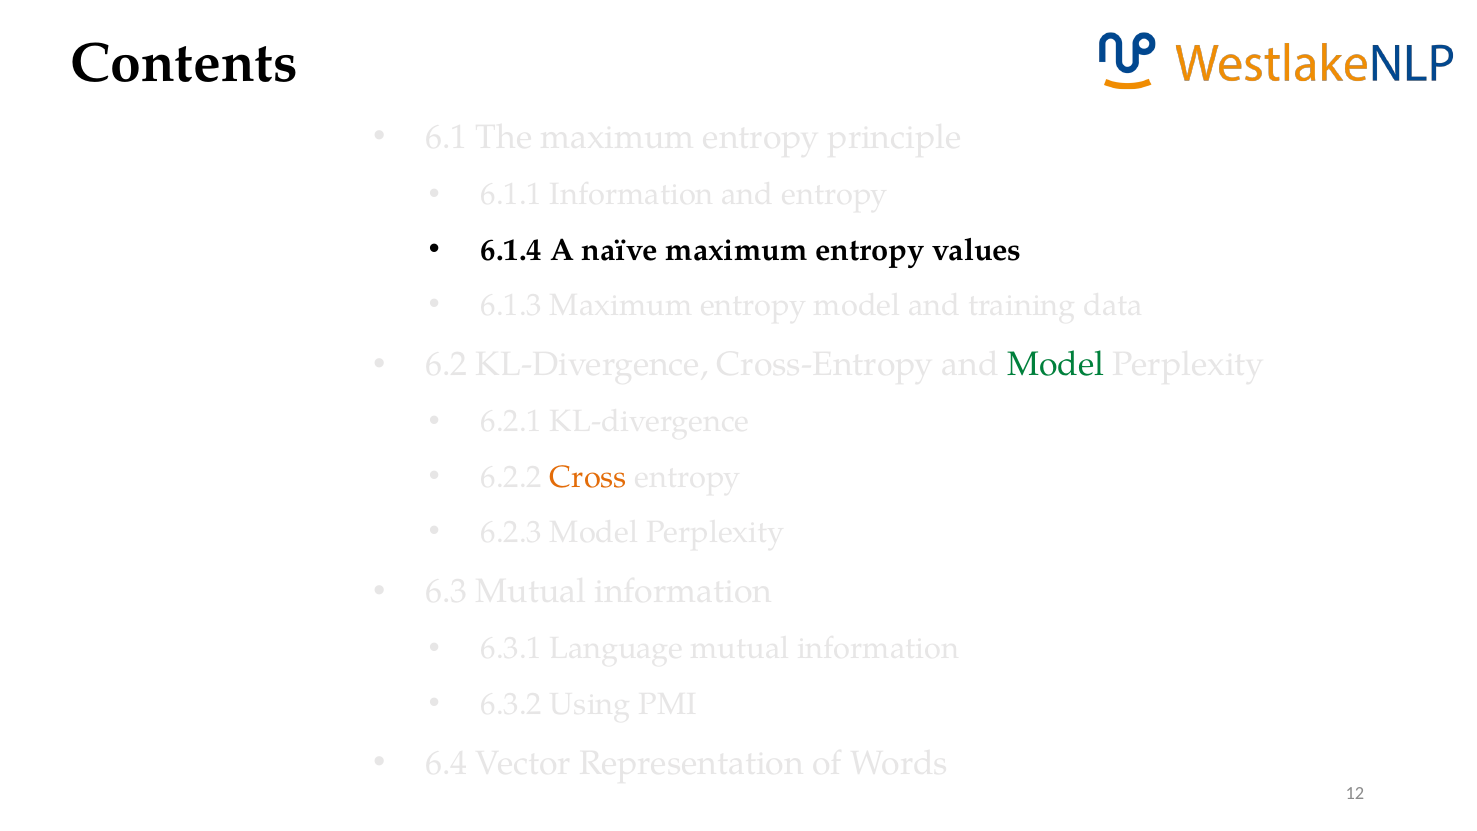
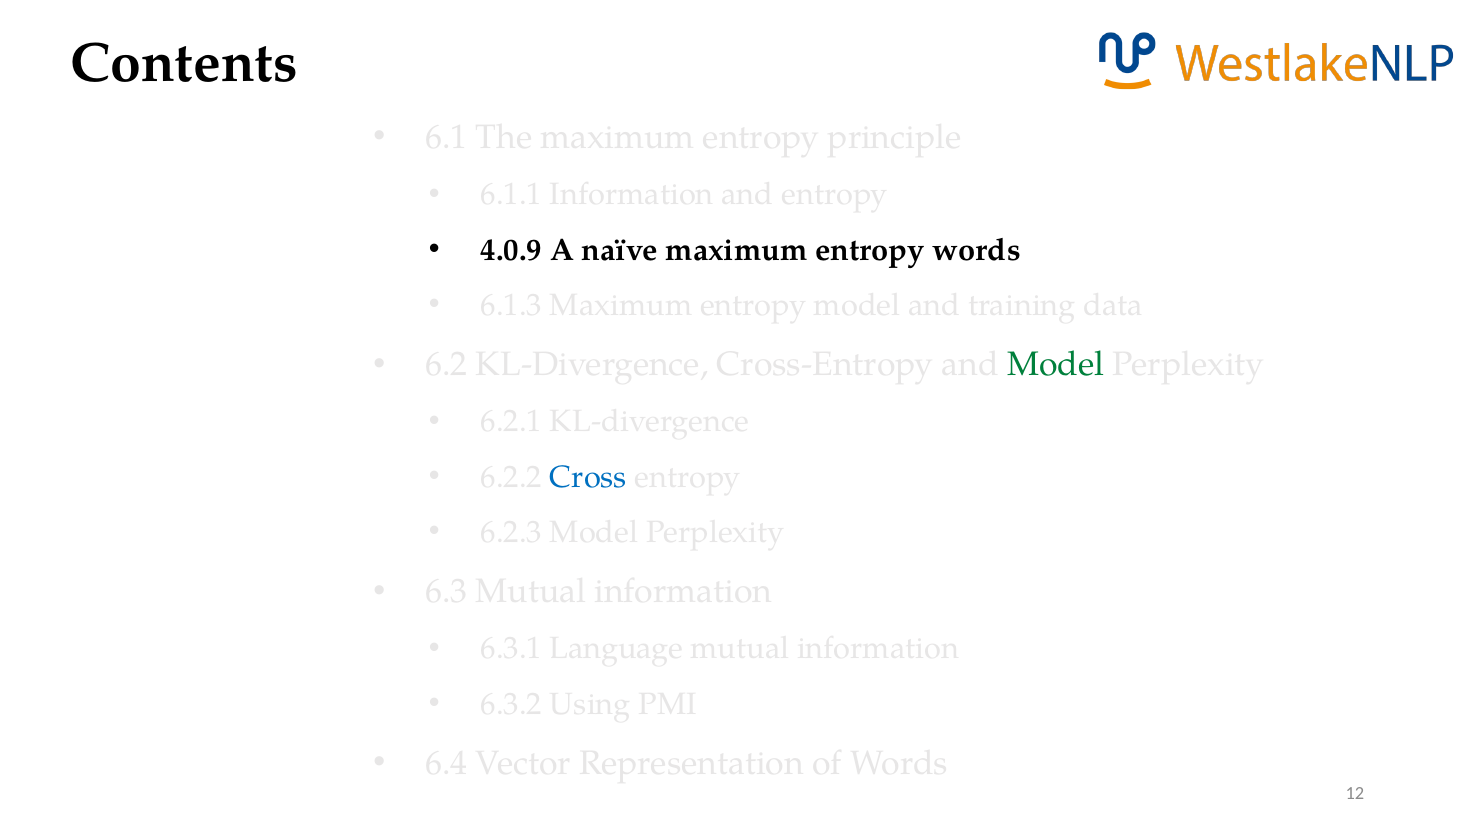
6.1.4: 6.1.4 -> 4.0.9 (512, 250)
entropy values: values -> words (976, 250)
Cross colour: orange -> blue (588, 477)
